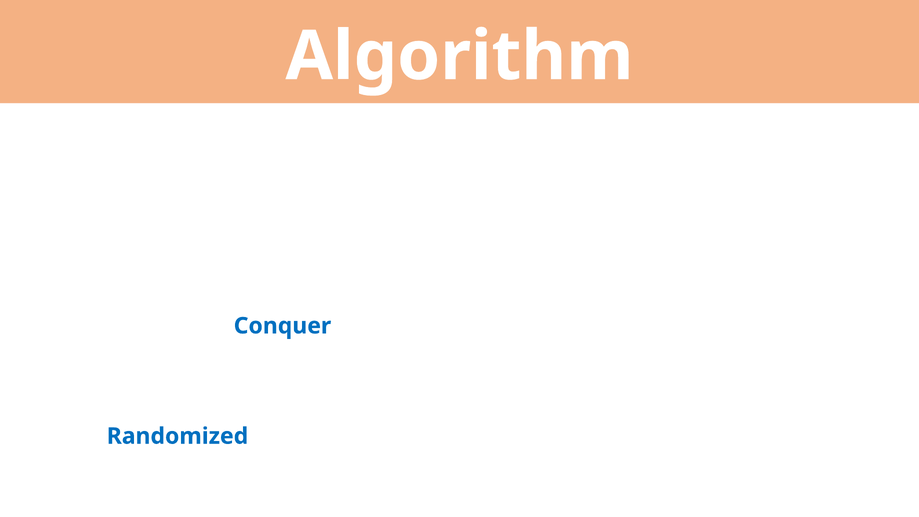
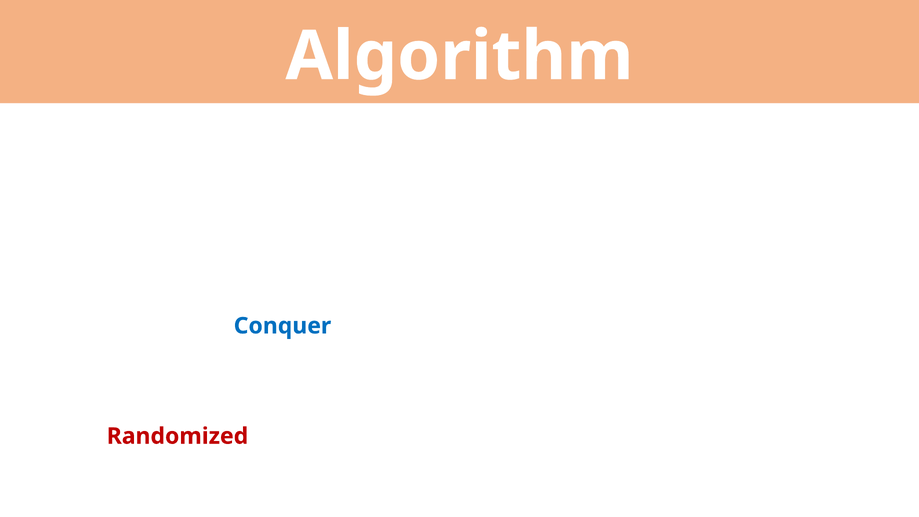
Randomized colour: blue -> red (177, 436)
